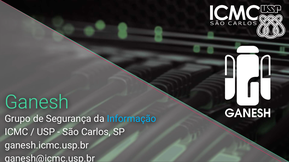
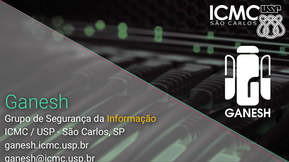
Informação colour: light blue -> yellow (132, 119)
